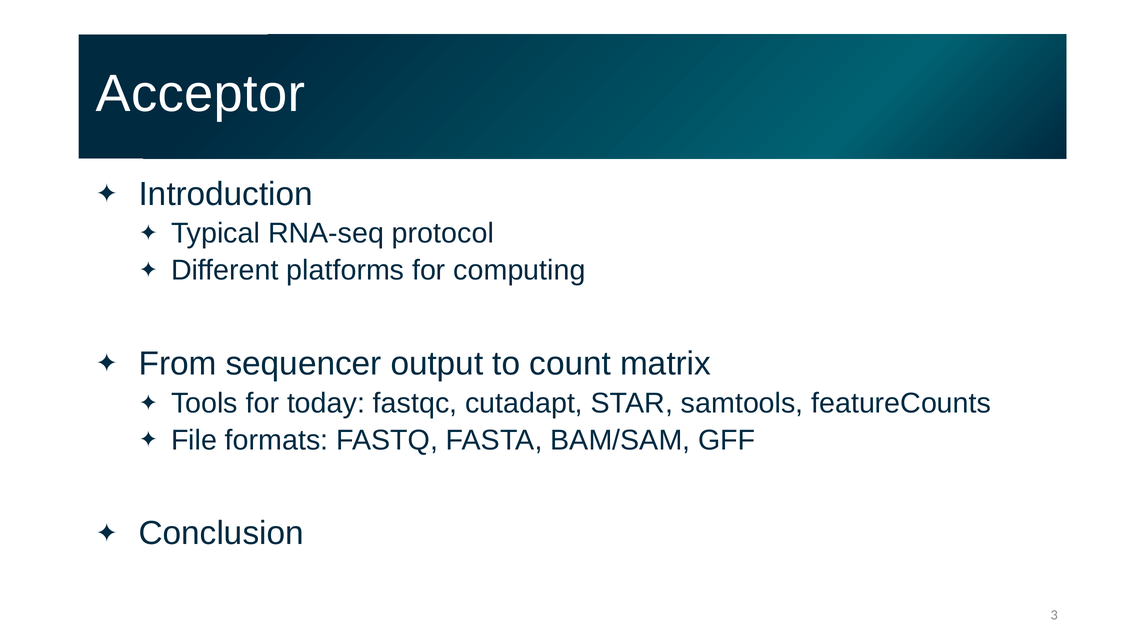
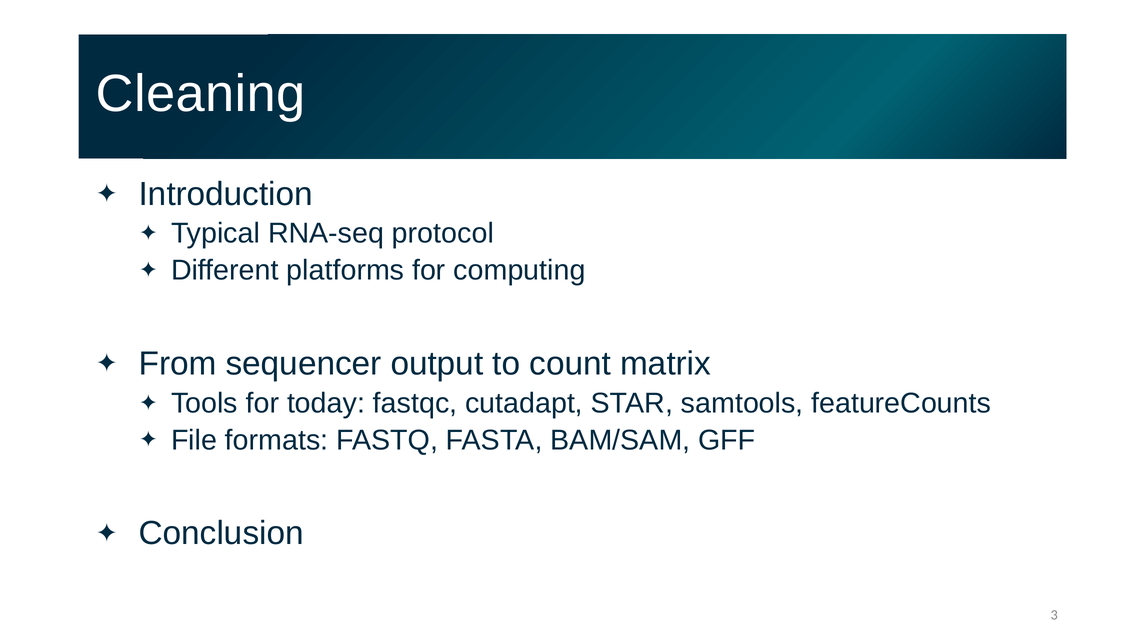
Acceptor: Acceptor -> Cleaning (201, 94)
